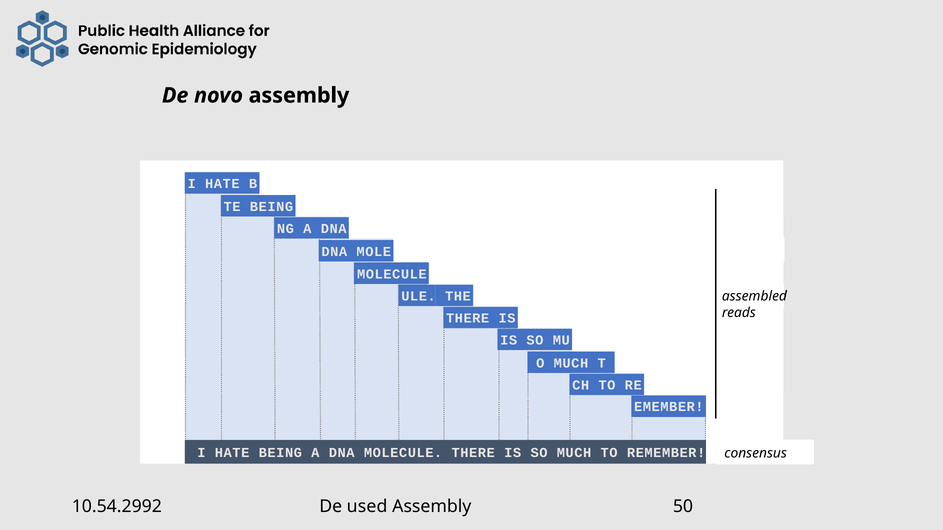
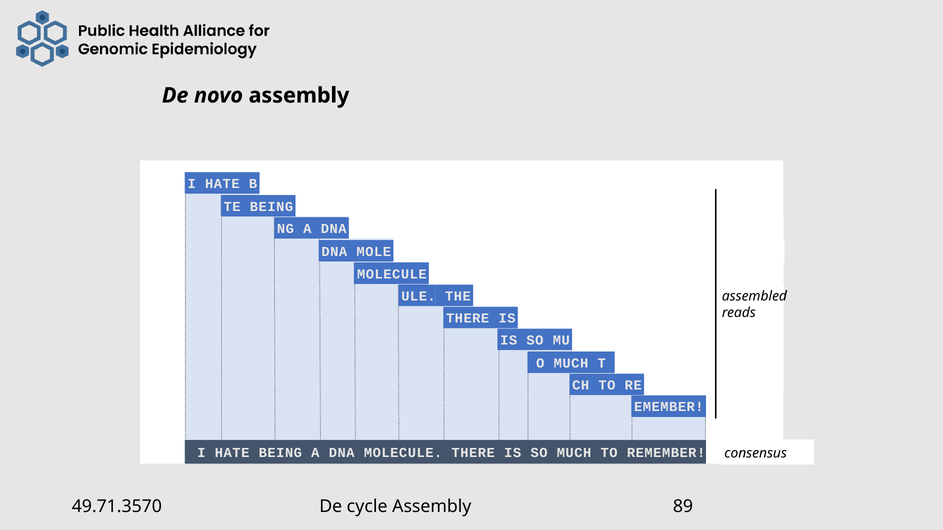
10.54.2992: 10.54.2992 -> 49.71.3570 (117, 507)
used: used -> cycle (367, 507)
50: 50 -> 89 (683, 507)
